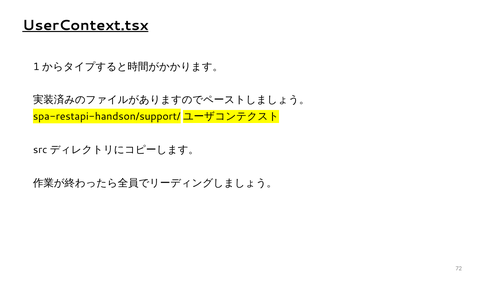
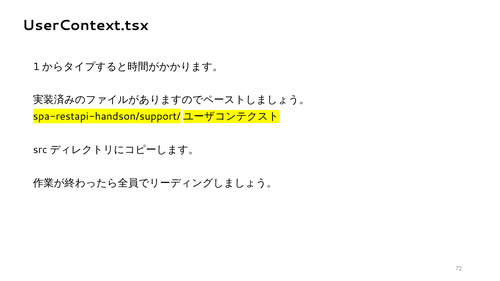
UserContext.tsx underline: present -> none (85, 25)
